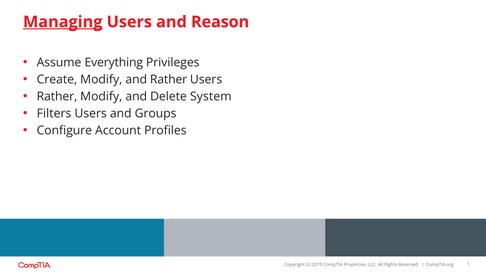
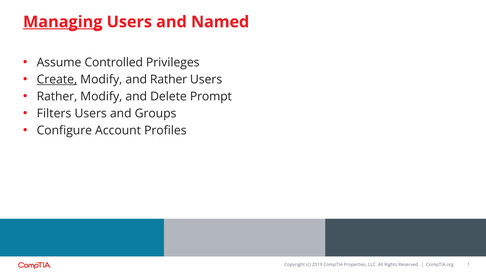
Reason: Reason -> Named (220, 22)
Everything: Everything -> Controlled (114, 63)
Create underline: none -> present (57, 80)
System: System -> Prompt (211, 97)
